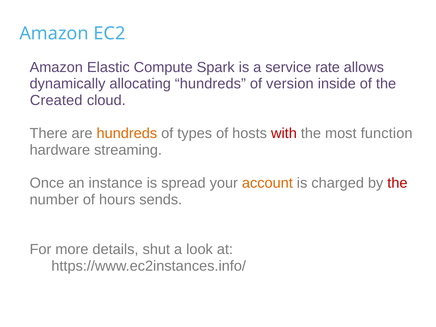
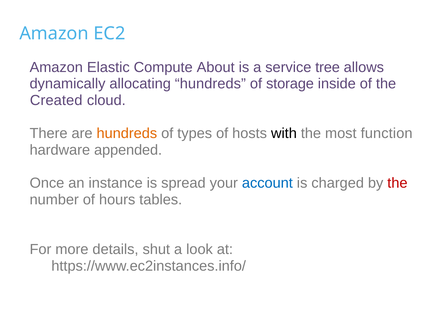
Spark: Spark -> About (216, 67)
rate: rate -> tree (328, 67)
version: version -> storage (290, 84)
with colour: red -> black (284, 133)
streaming: streaming -> appended (128, 150)
account colour: orange -> blue (267, 183)
sends: sends -> tables (161, 200)
